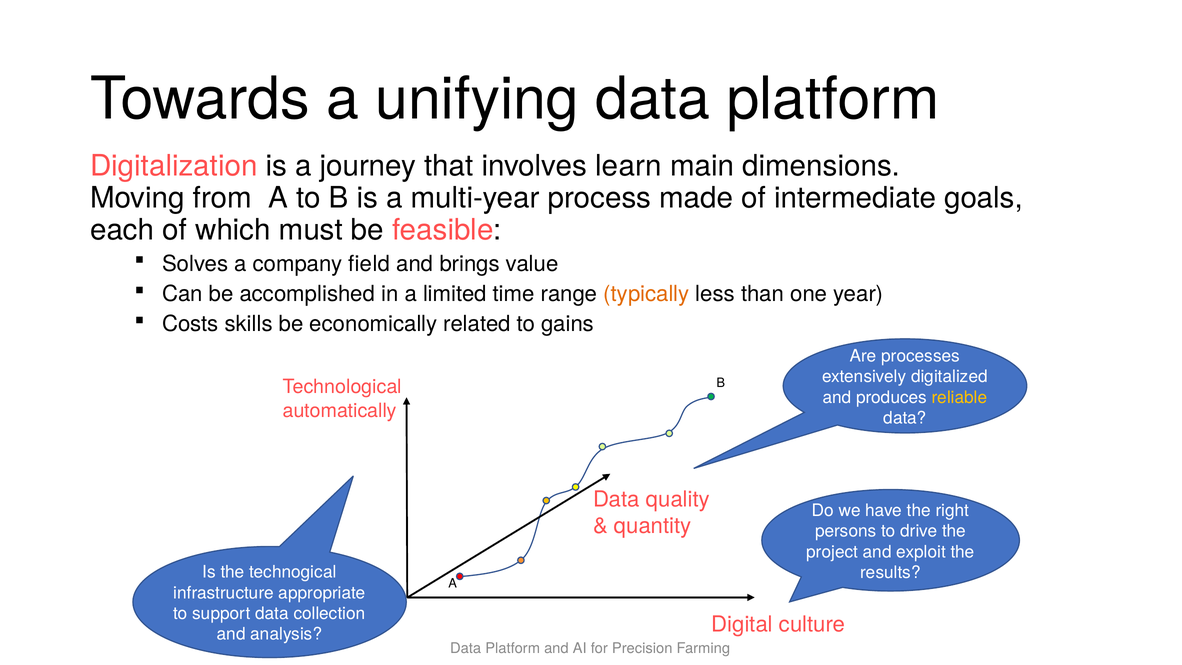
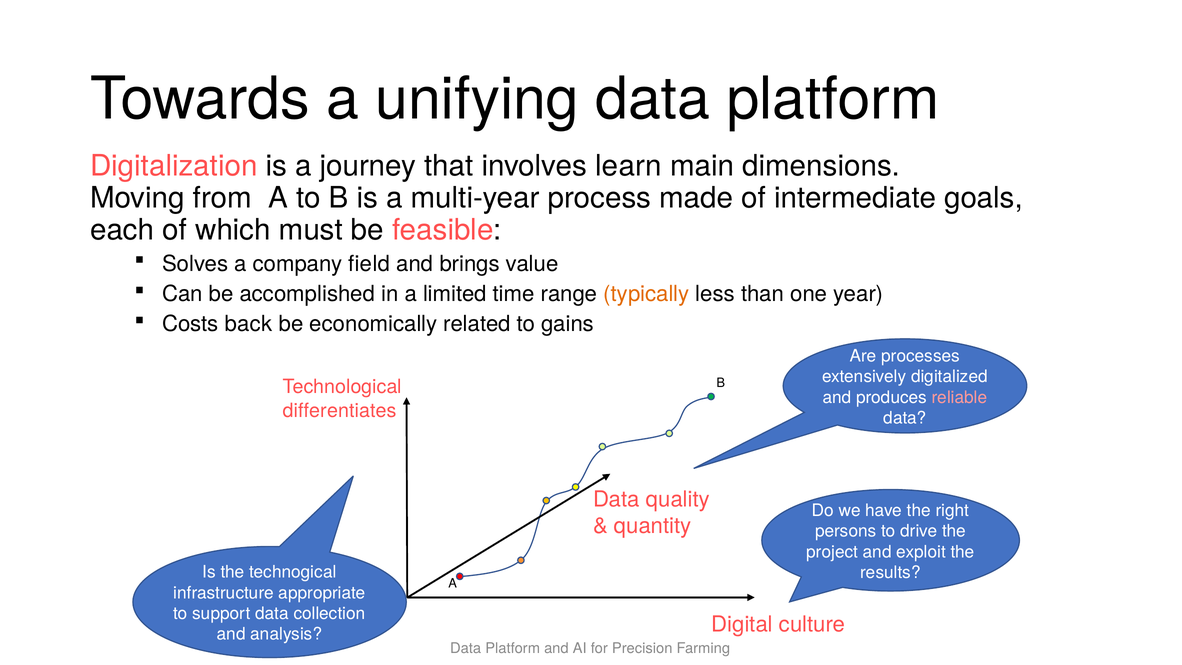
skills: skills -> back (249, 324)
reliable colour: yellow -> pink (959, 397)
automatically: automatically -> differentiates (340, 411)
